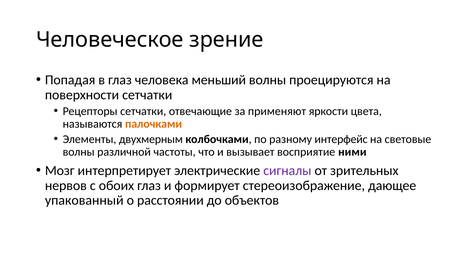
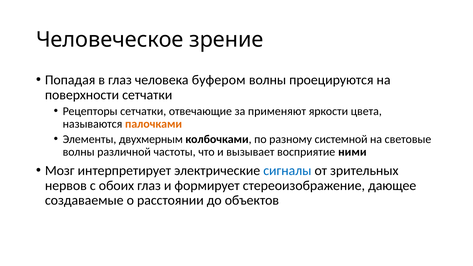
меньший: меньший -> буфером (219, 80)
интерфейс: интерфейс -> системной (341, 139)
сигналы colour: purple -> blue (287, 171)
упакованный: упакованный -> создаваемые (84, 200)
